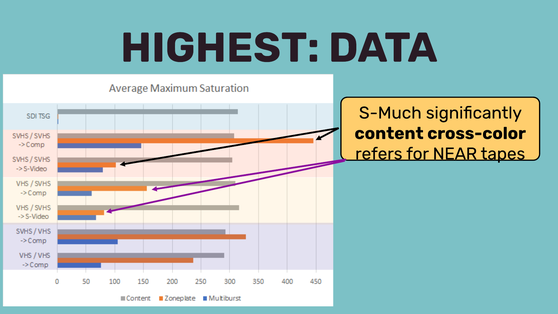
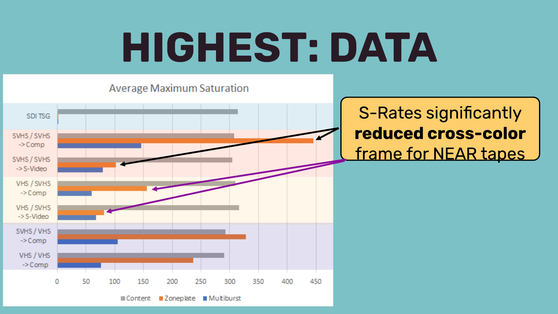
S-Much: S-Much -> S-Rates (390, 113)
content: content -> reduced (389, 133)
refers: refers -> frame (379, 154)
